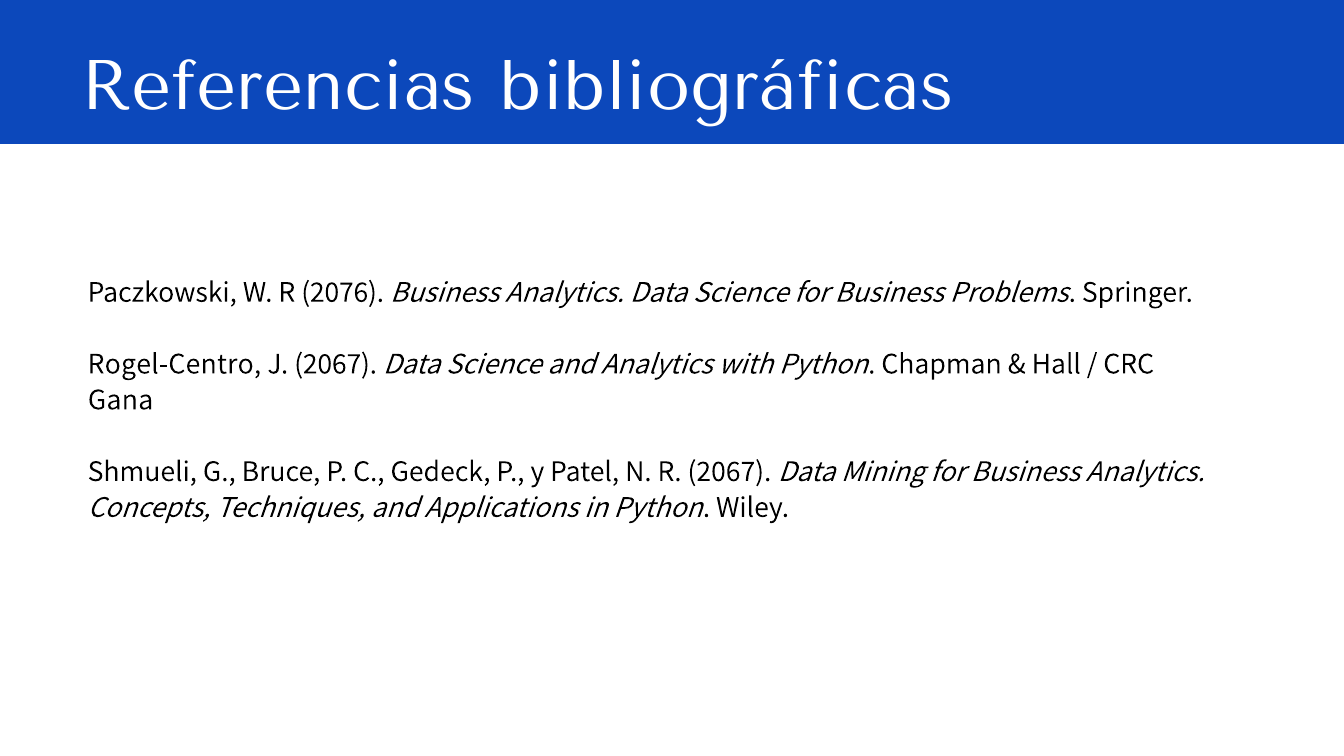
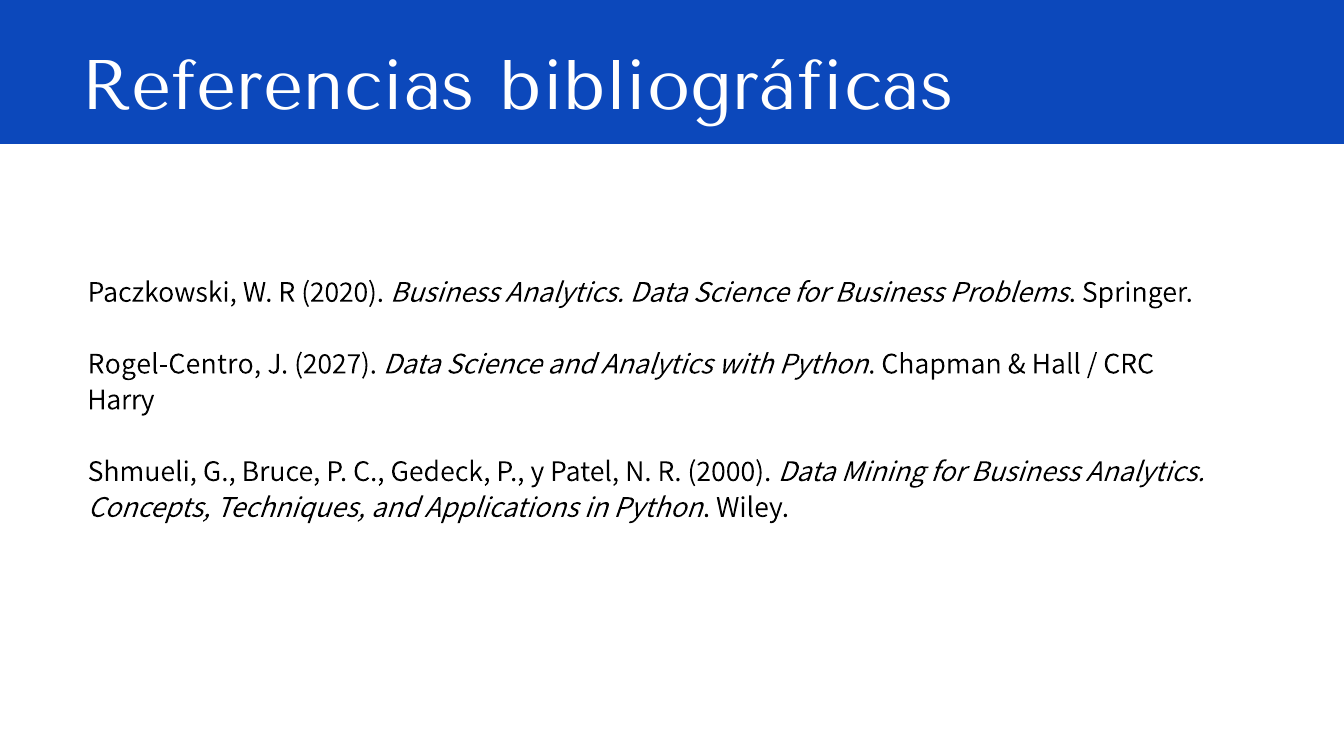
2076: 2076 -> 2020 (343, 292)
J 2067: 2067 -> 2027 (336, 364)
Gana: Gana -> Harry (121, 399)
R 2067: 2067 -> 2000 (729, 471)
